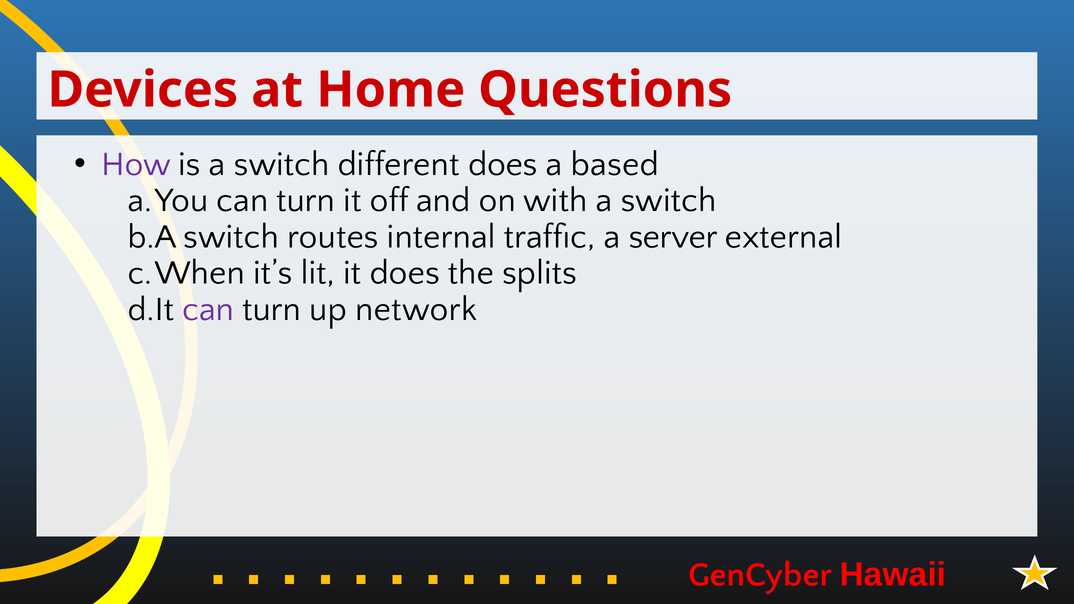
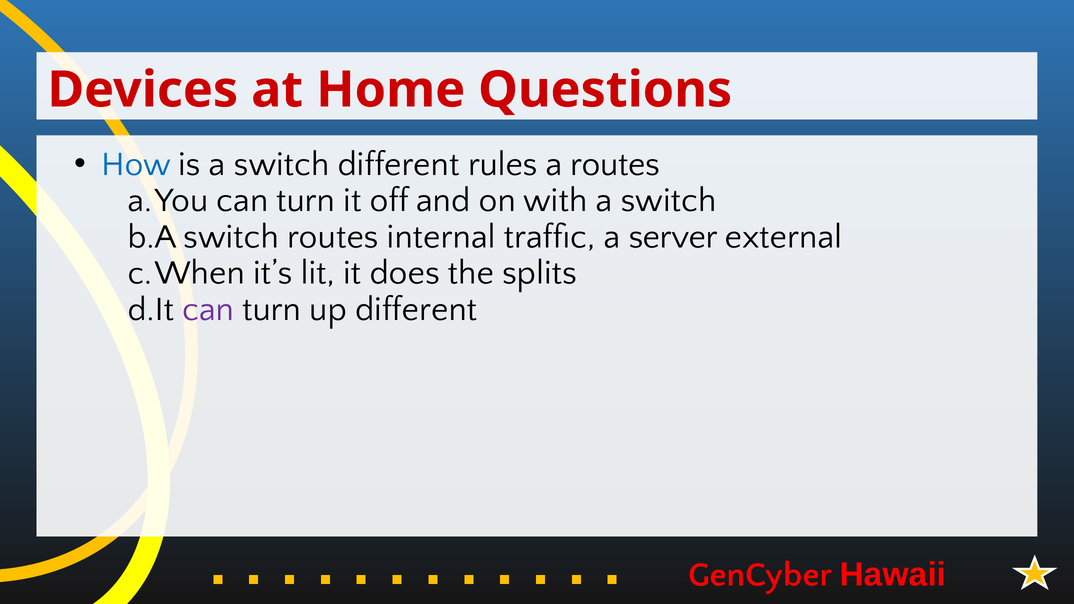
How colour: purple -> blue (136, 164)
different does: does -> rules (503, 164)
a based: based -> routes (615, 164)
up network: network -> different (416, 309)
